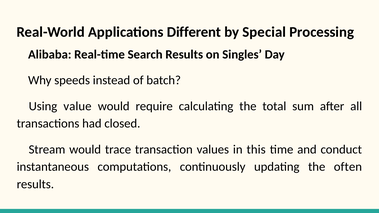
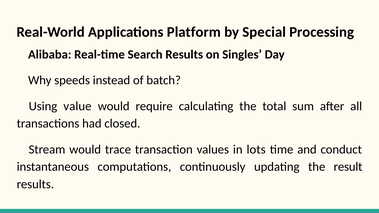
Different: Different -> Platform (194, 32)
this: this -> lots (256, 149)
often: often -> result (348, 167)
